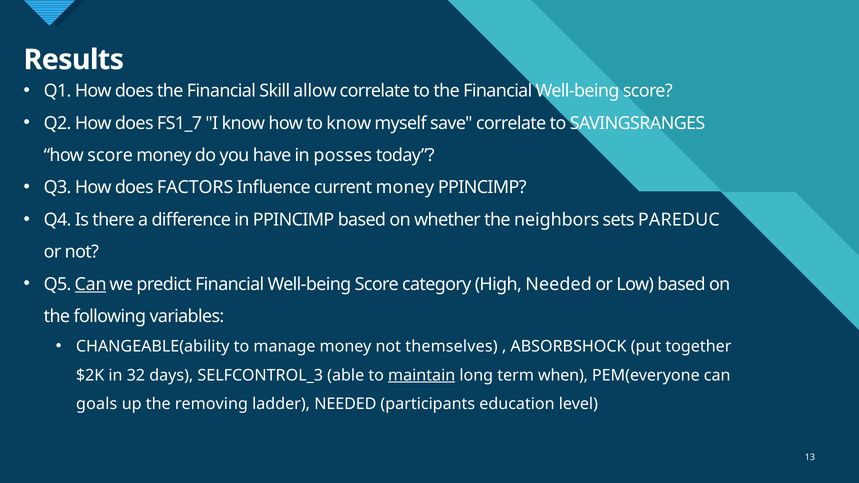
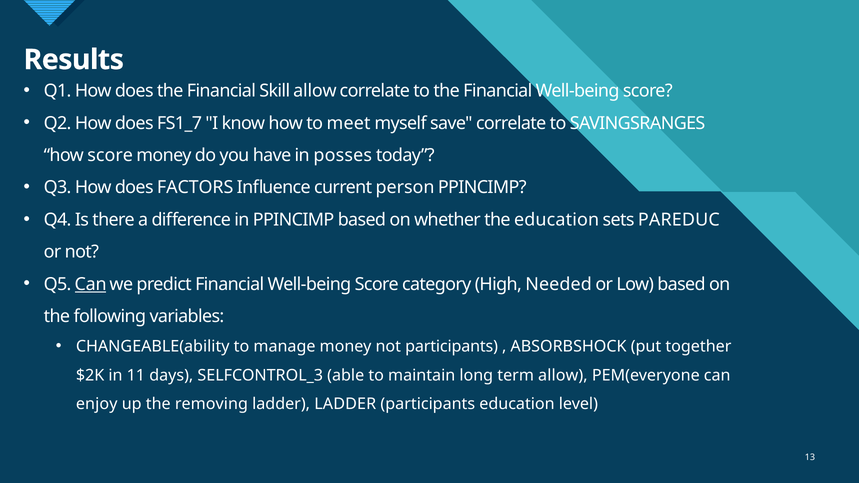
to know: know -> meet (349, 123)
current money: money -> person (405, 188)
the neighbors: neighbors -> education (557, 220)
not themselves: themselves -> participants (452, 346)
32: 32 -> 11 (136, 375)
maintain underline: present -> none (422, 375)
term when: when -> allow (563, 375)
goals: goals -> enjoy (97, 404)
ladder NEEDED: NEEDED -> LADDER (345, 404)
